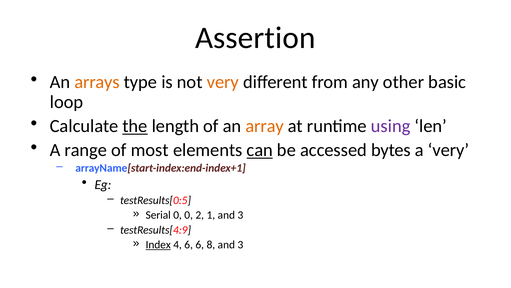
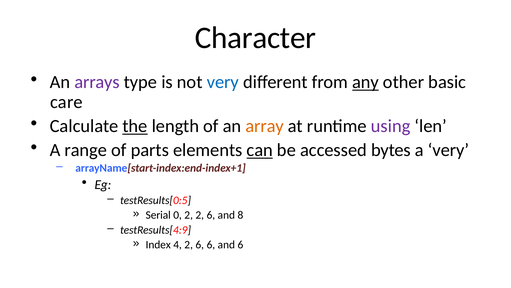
Assertion: Assertion -> Character (256, 38)
arrays colour: orange -> purple (97, 82)
very colour: orange -> blue (223, 82)
any underline: none -> present (366, 82)
loop: loop -> care (66, 102)
most: most -> parts (150, 150)
0 0: 0 -> 2 (189, 215)
1: 1 -> 6 (211, 215)
3: 3 -> 8 (240, 215)
Index underline: present -> none (158, 244)
4 6: 6 -> 2 (189, 244)
6 8: 8 -> 6 (211, 244)
3: 3 -> 6 (240, 244)
